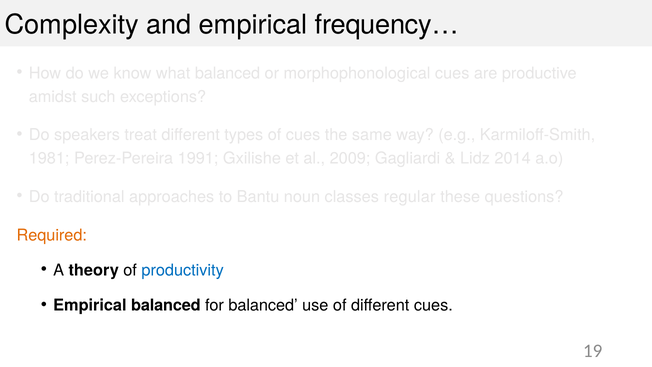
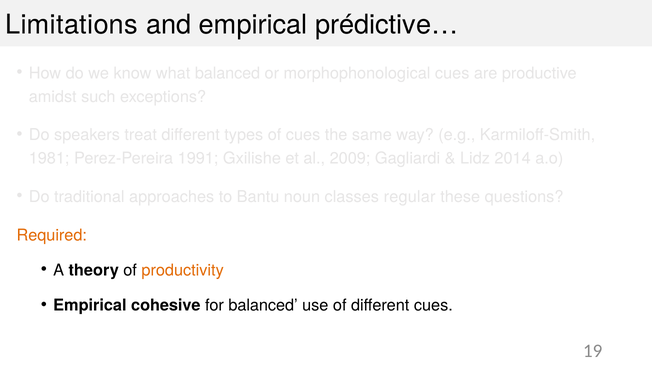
Complexity: Complexity -> Limitations (72, 25)
frequency…: frequency… -> prédictive… (387, 25)
productivity colour: blue -> orange (183, 270)
Empirical balanced: balanced -> cohesive (166, 305)
